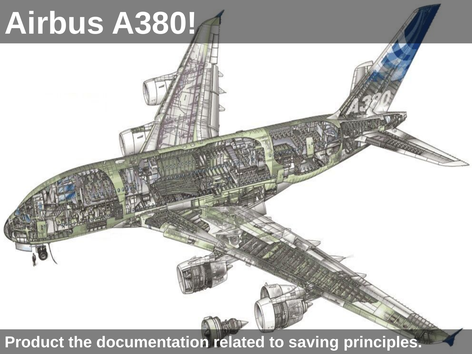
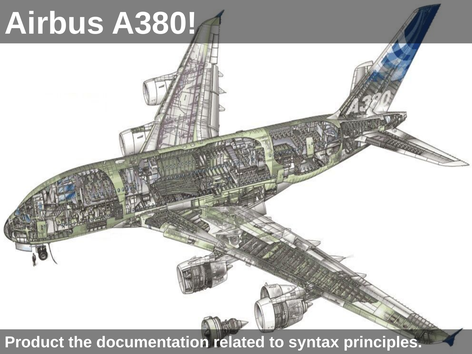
saving: saving -> syntax (314, 342)
